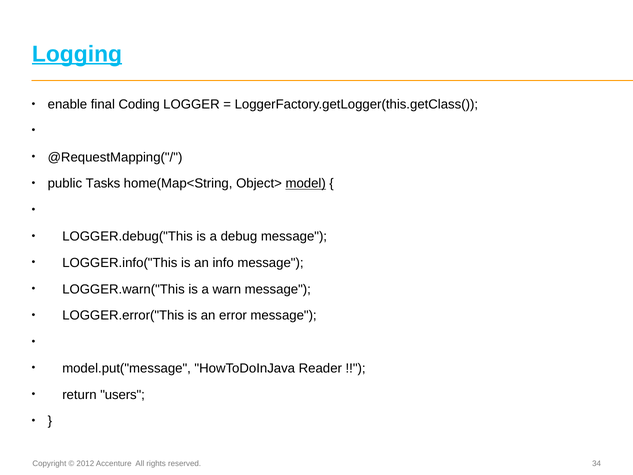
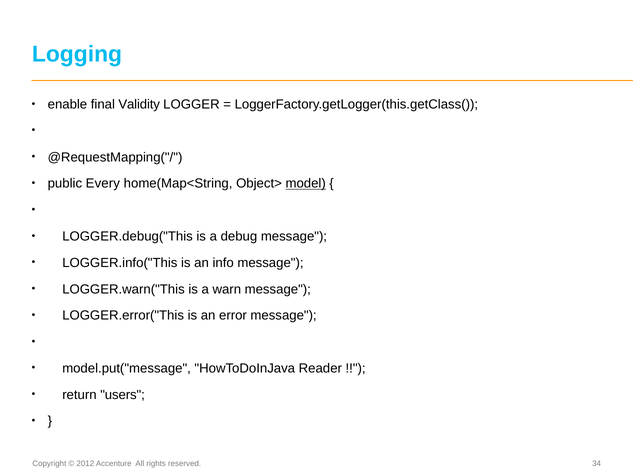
Logging underline: present -> none (77, 54)
Coding: Coding -> Validity (139, 104)
Tasks: Tasks -> Every (103, 184)
